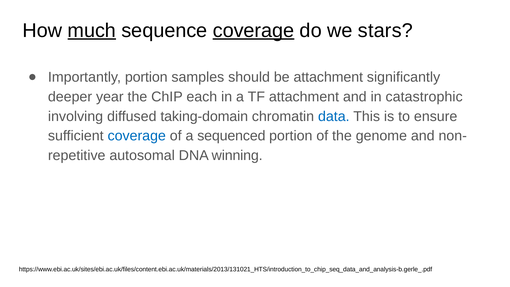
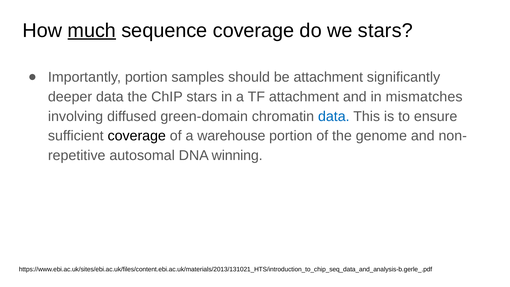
coverage underline: present -> none (253, 30)
deeper year: year -> data (110, 97)
ChIP each: each -> stars (202, 97)
catastrophic: catastrophic -> mismatches (424, 97)
taking-domain: taking-domain -> green-domain (204, 116)
coverage colour: blue -> black (137, 136)
sequenced: sequenced -> warehouse (231, 136)
